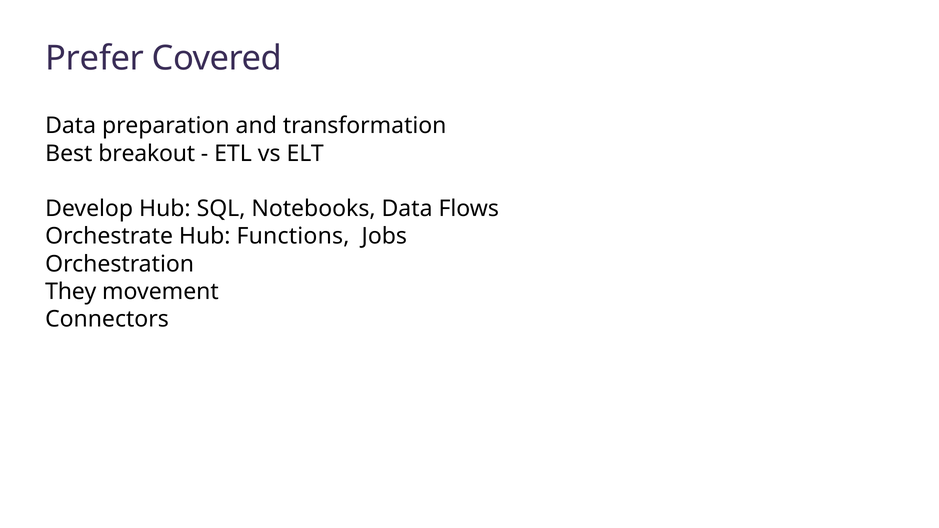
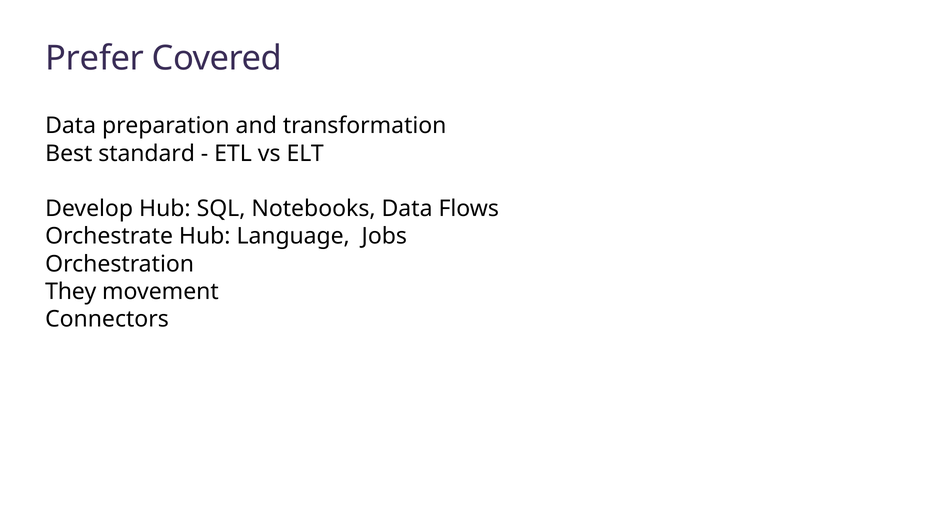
breakout: breakout -> standard (147, 154)
Functions: Functions -> Language (293, 236)
